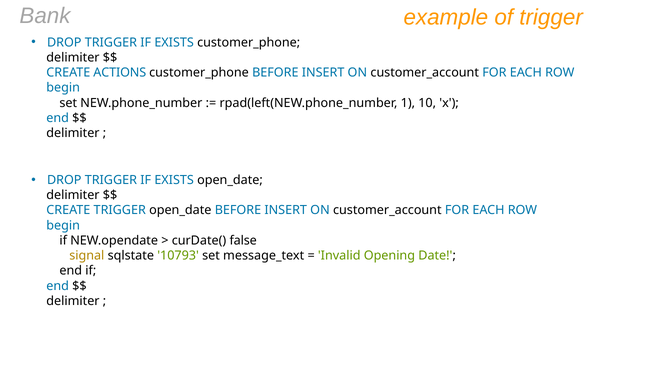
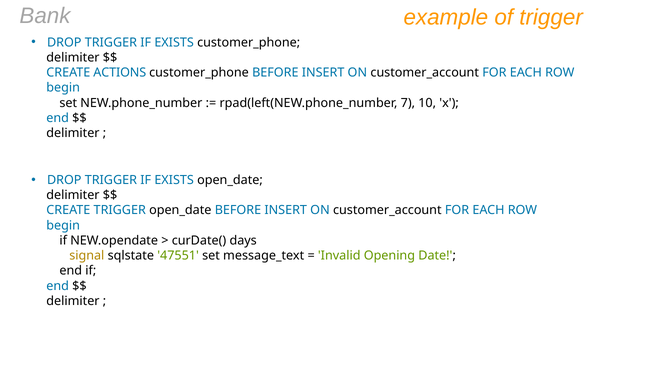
1: 1 -> 7 (408, 103)
false: false -> days (243, 241)
10793: 10793 -> 47551 (178, 256)
